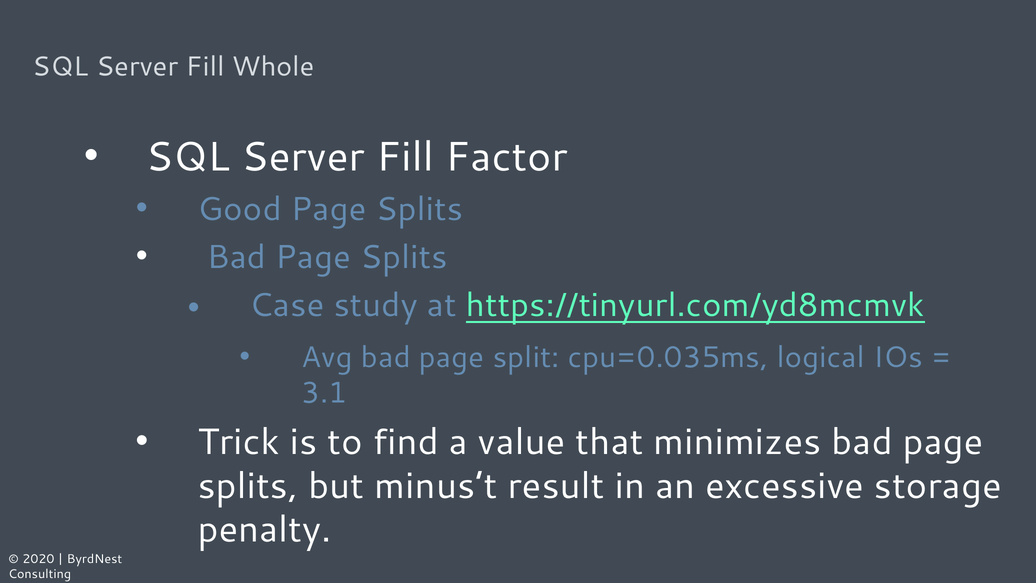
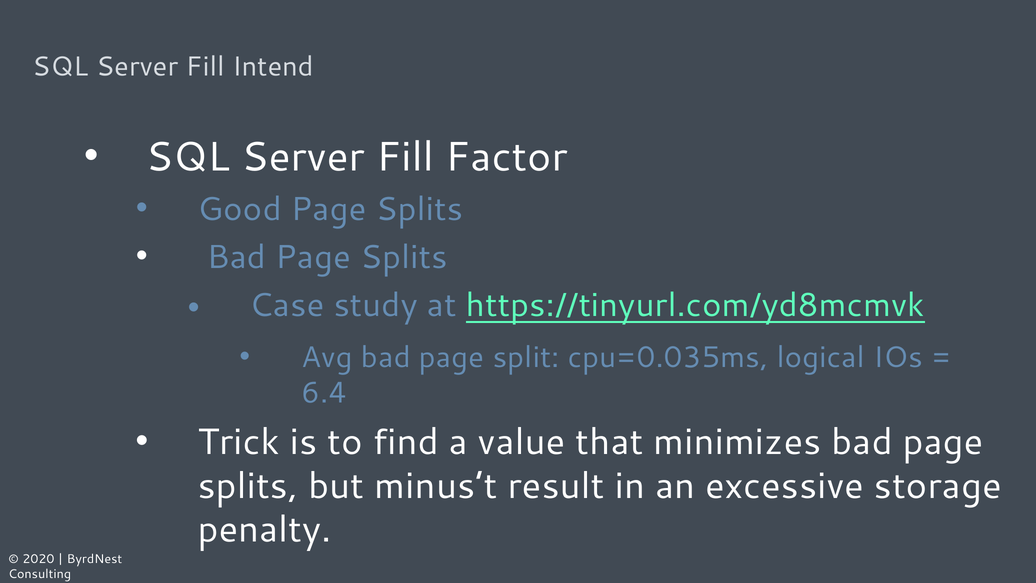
Whole: Whole -> Intend (273, 67)
3.1: 3.1 -> 6.4 (324, 393)
